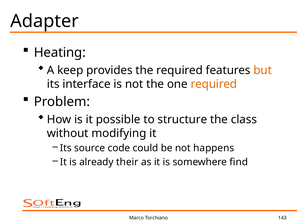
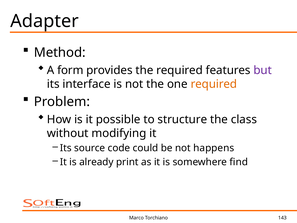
Heating: Heating -> Method (60, 52)
keep: keep -> form (70, 70)
but colour: orange -> purple (263, 70)
their: their -> print (127, 162)
